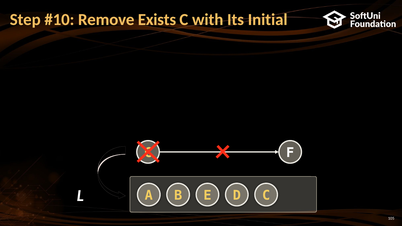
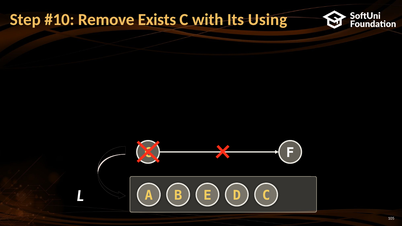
Initial: Initial -> Using (268, 19)
